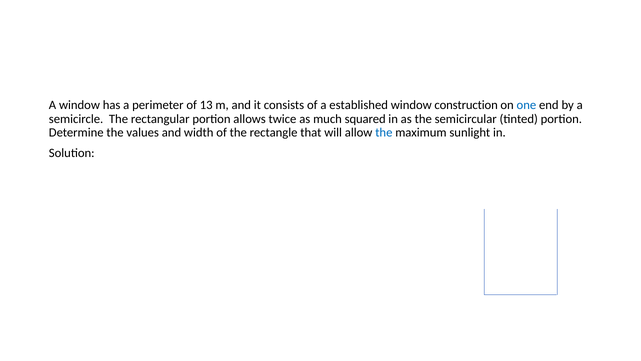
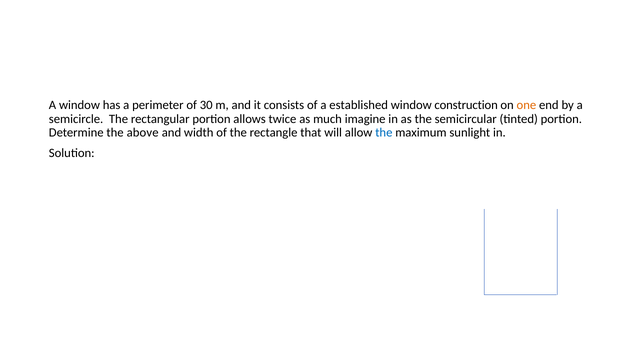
13: 13 -> 30 (206, 105)
one colour: blue -> orange (526, 105)
squared: squared -> imagine (365, 119)
values: values -> above (143, 133)
